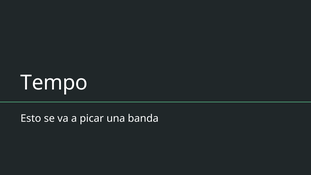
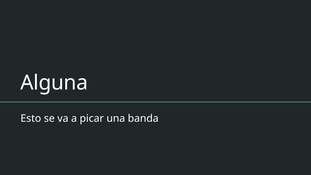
Tempo: Tempo -> Alguna (54, 83)
